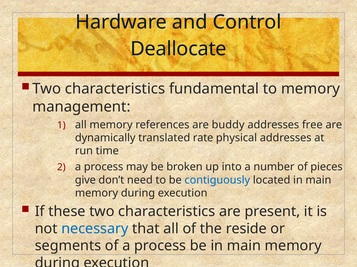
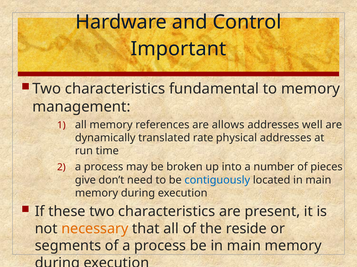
Deallocate: Deallocate -> Important (178, 49)
buddy: buddy -> allows (228, 125)
free: free -> well (312, 125)
necessary colour: blue -> orange (95, 229)
